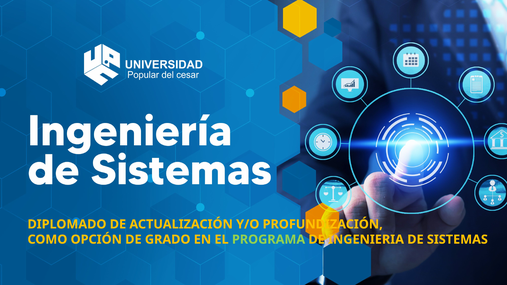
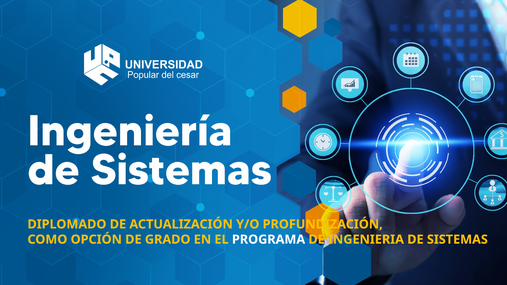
PROGRAMA colour: light green -> white (269, 240)
